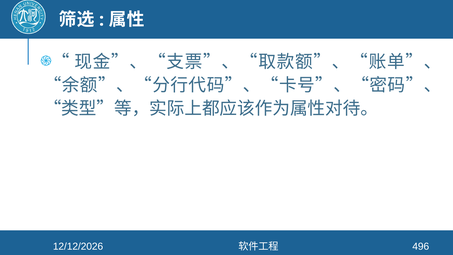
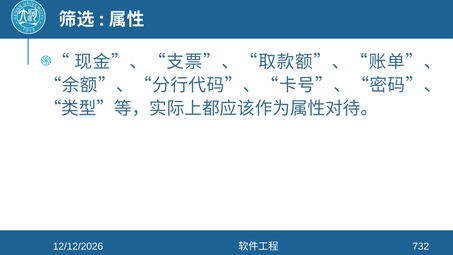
496: 496 -> 732 (421, 246)
